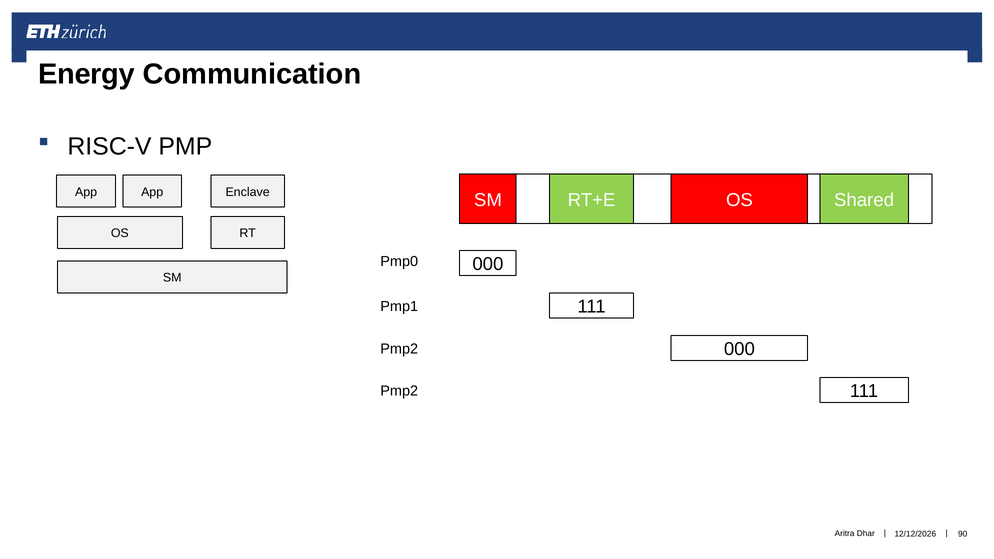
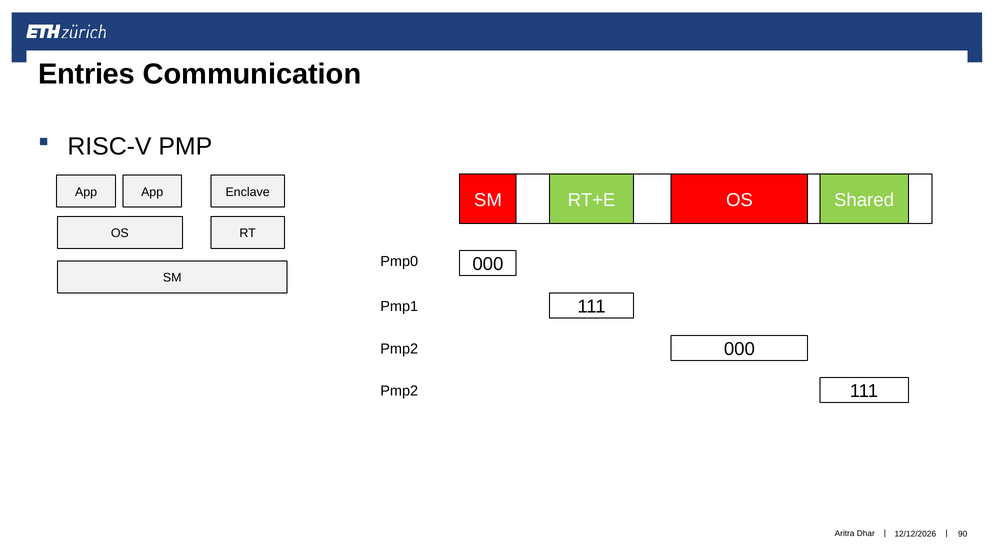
Energy: Energy -> Entries (87, 74)
